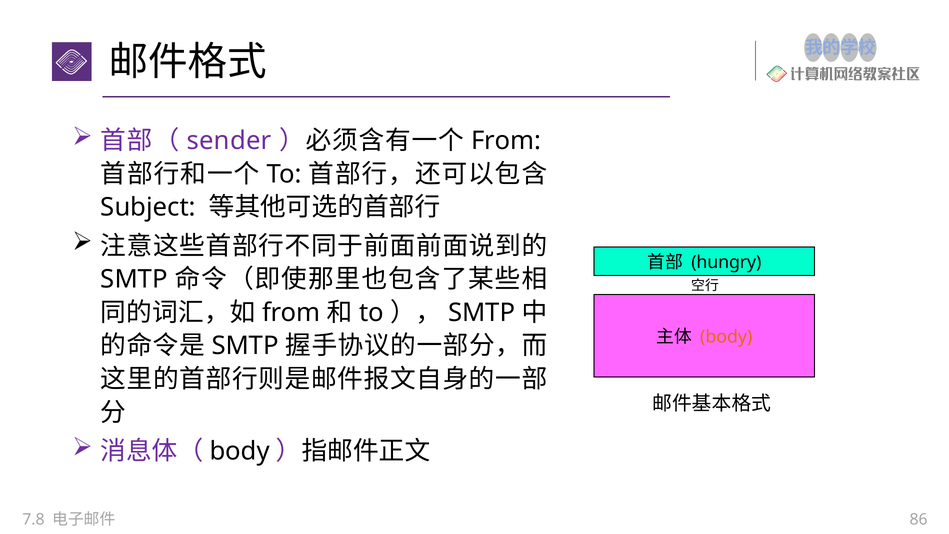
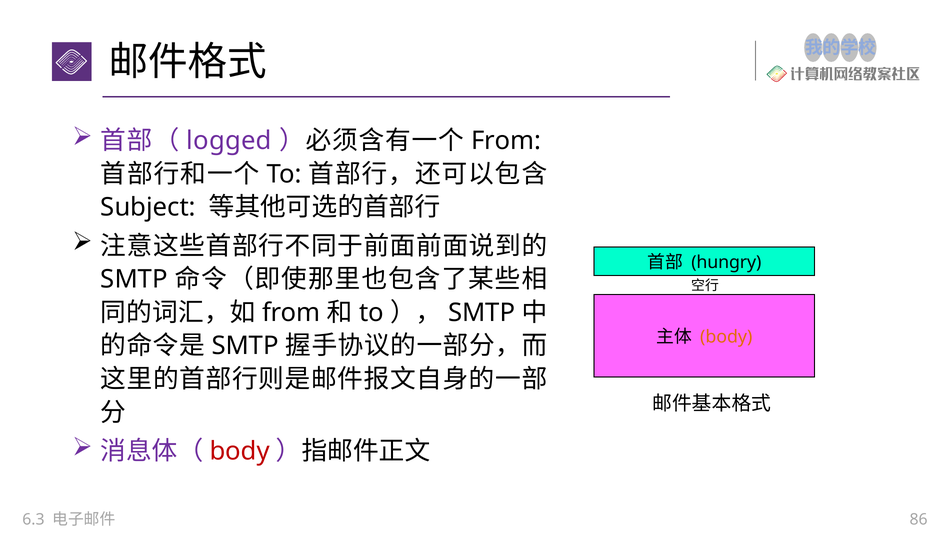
sender: sender -> logged (229, 141)
body colour: black -> red (240, 451)
7.8: 7.8 -> 6.3 (33, 519)
